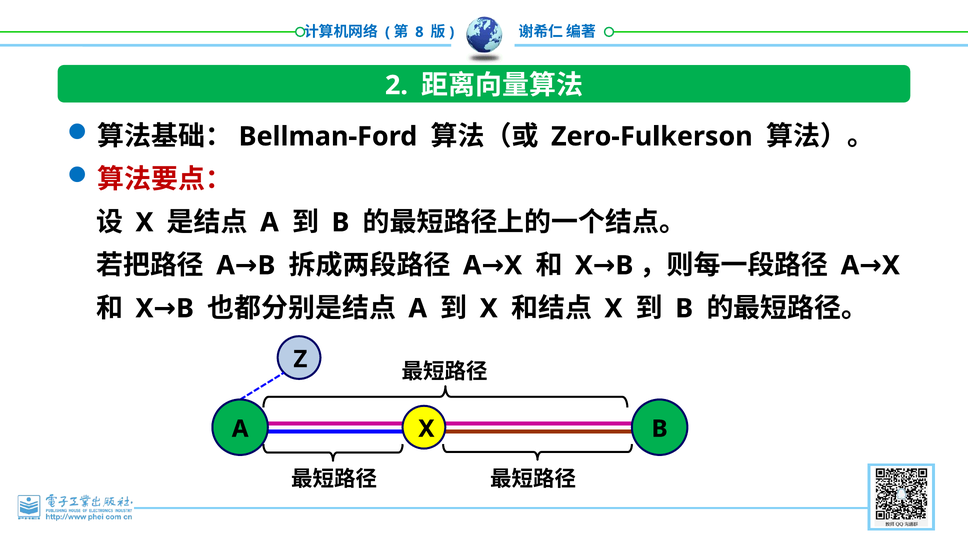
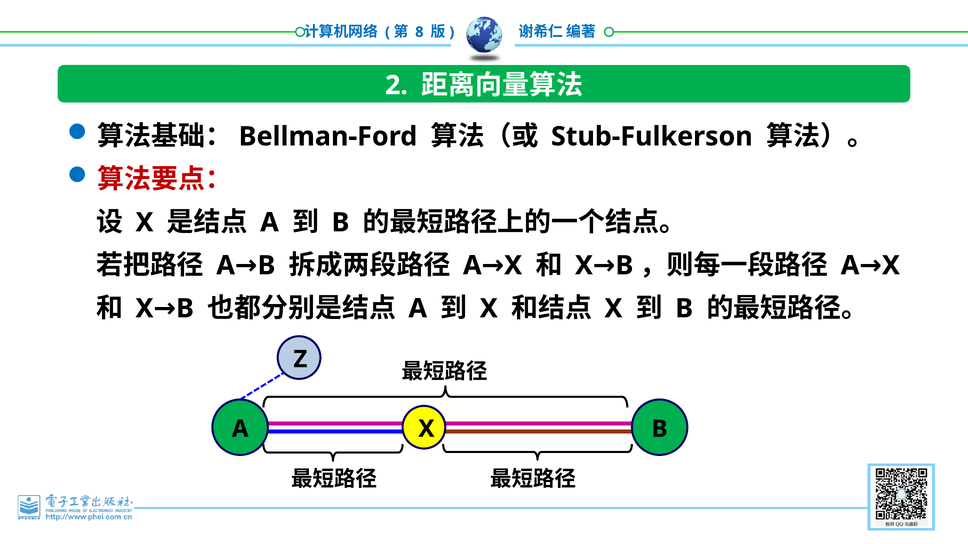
Zero-Fulkerson: Zero-Fulkerson -> Stub-Fulkerson (652, 137)
